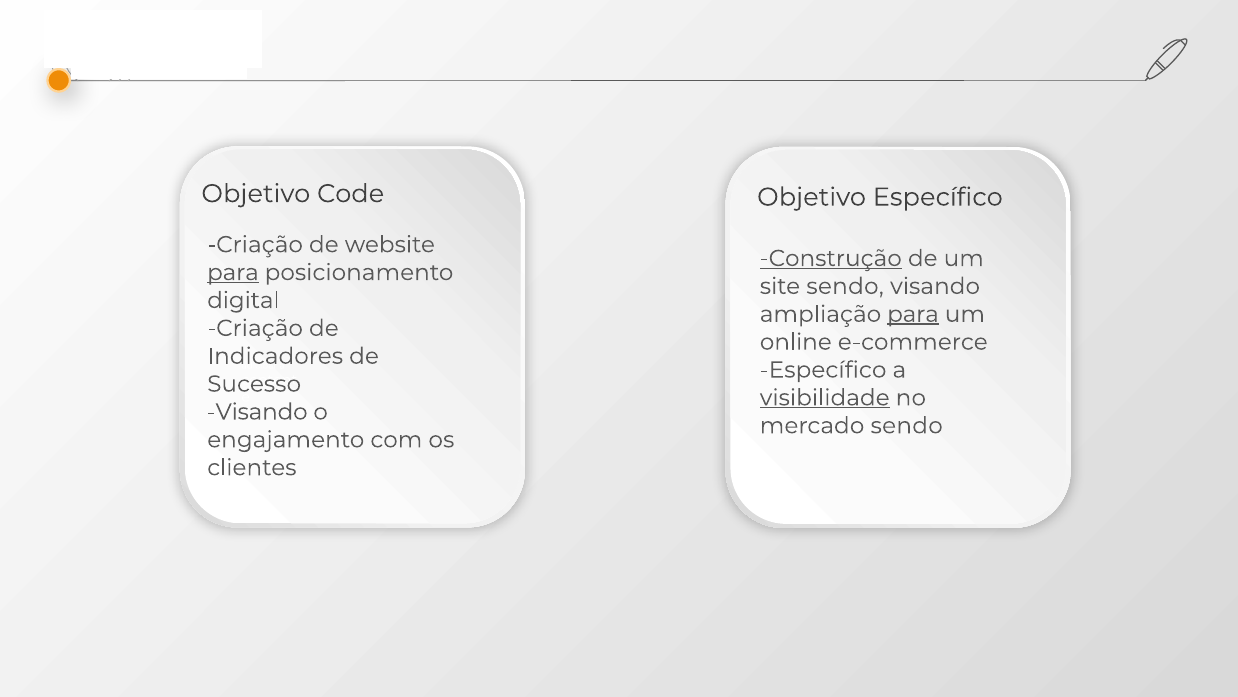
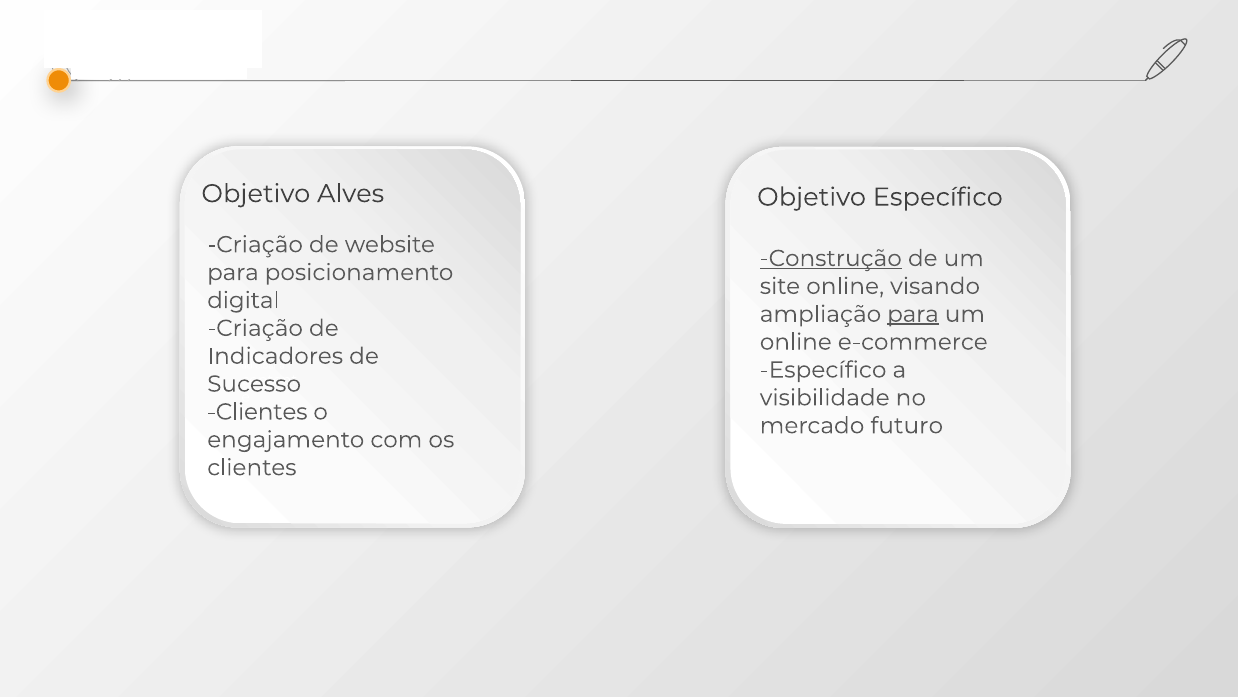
Code: Code -> Alves (351, 194)
para underline: present -> none (233, 272)
site sendo: sendo -> online (845, 286)
visibilidade underline: present -> none (825, 397)
Visando: Visando -> Clientes (257, 412)
mercado sendo: sendo -> futuro (907, 425)
